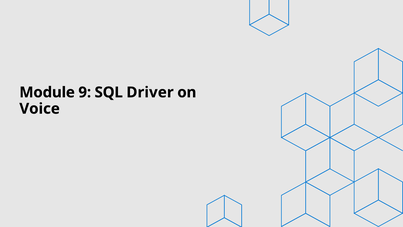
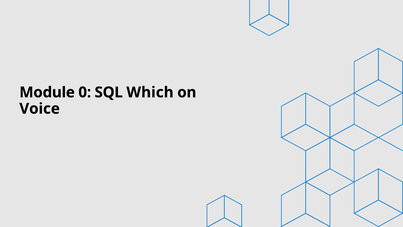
9: 9 -> 0 (85, 92)
Driver: Driver -> Which (150, 92)
